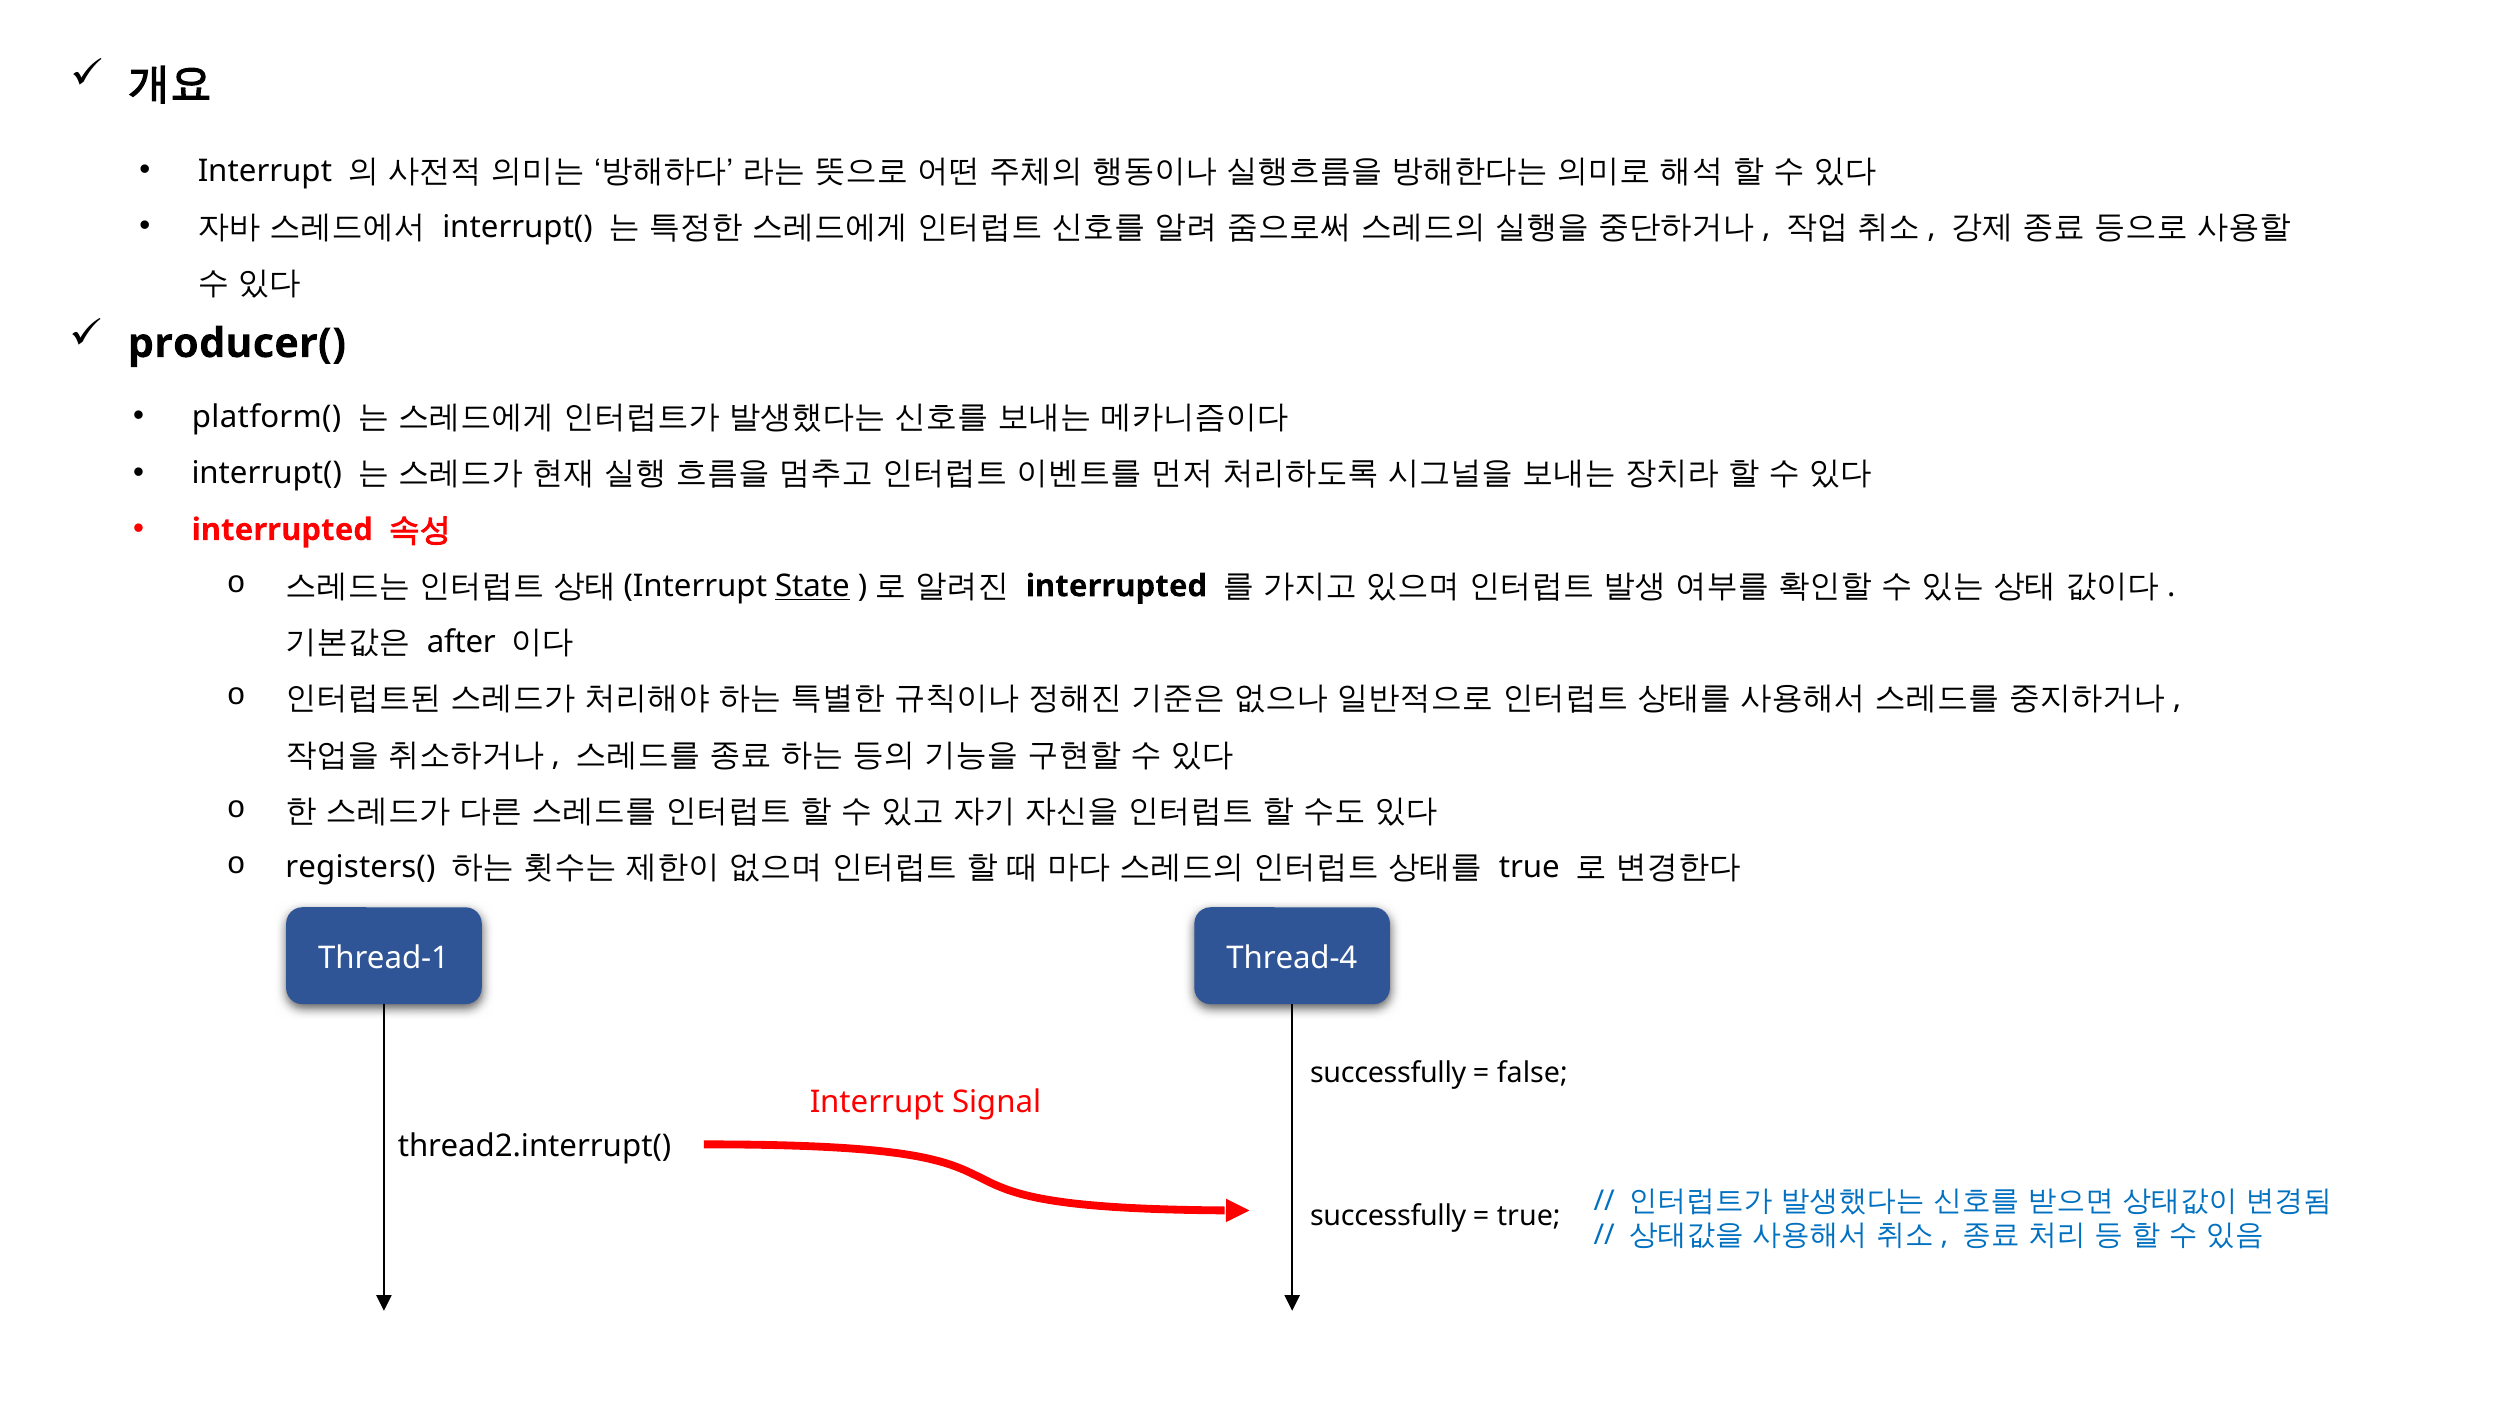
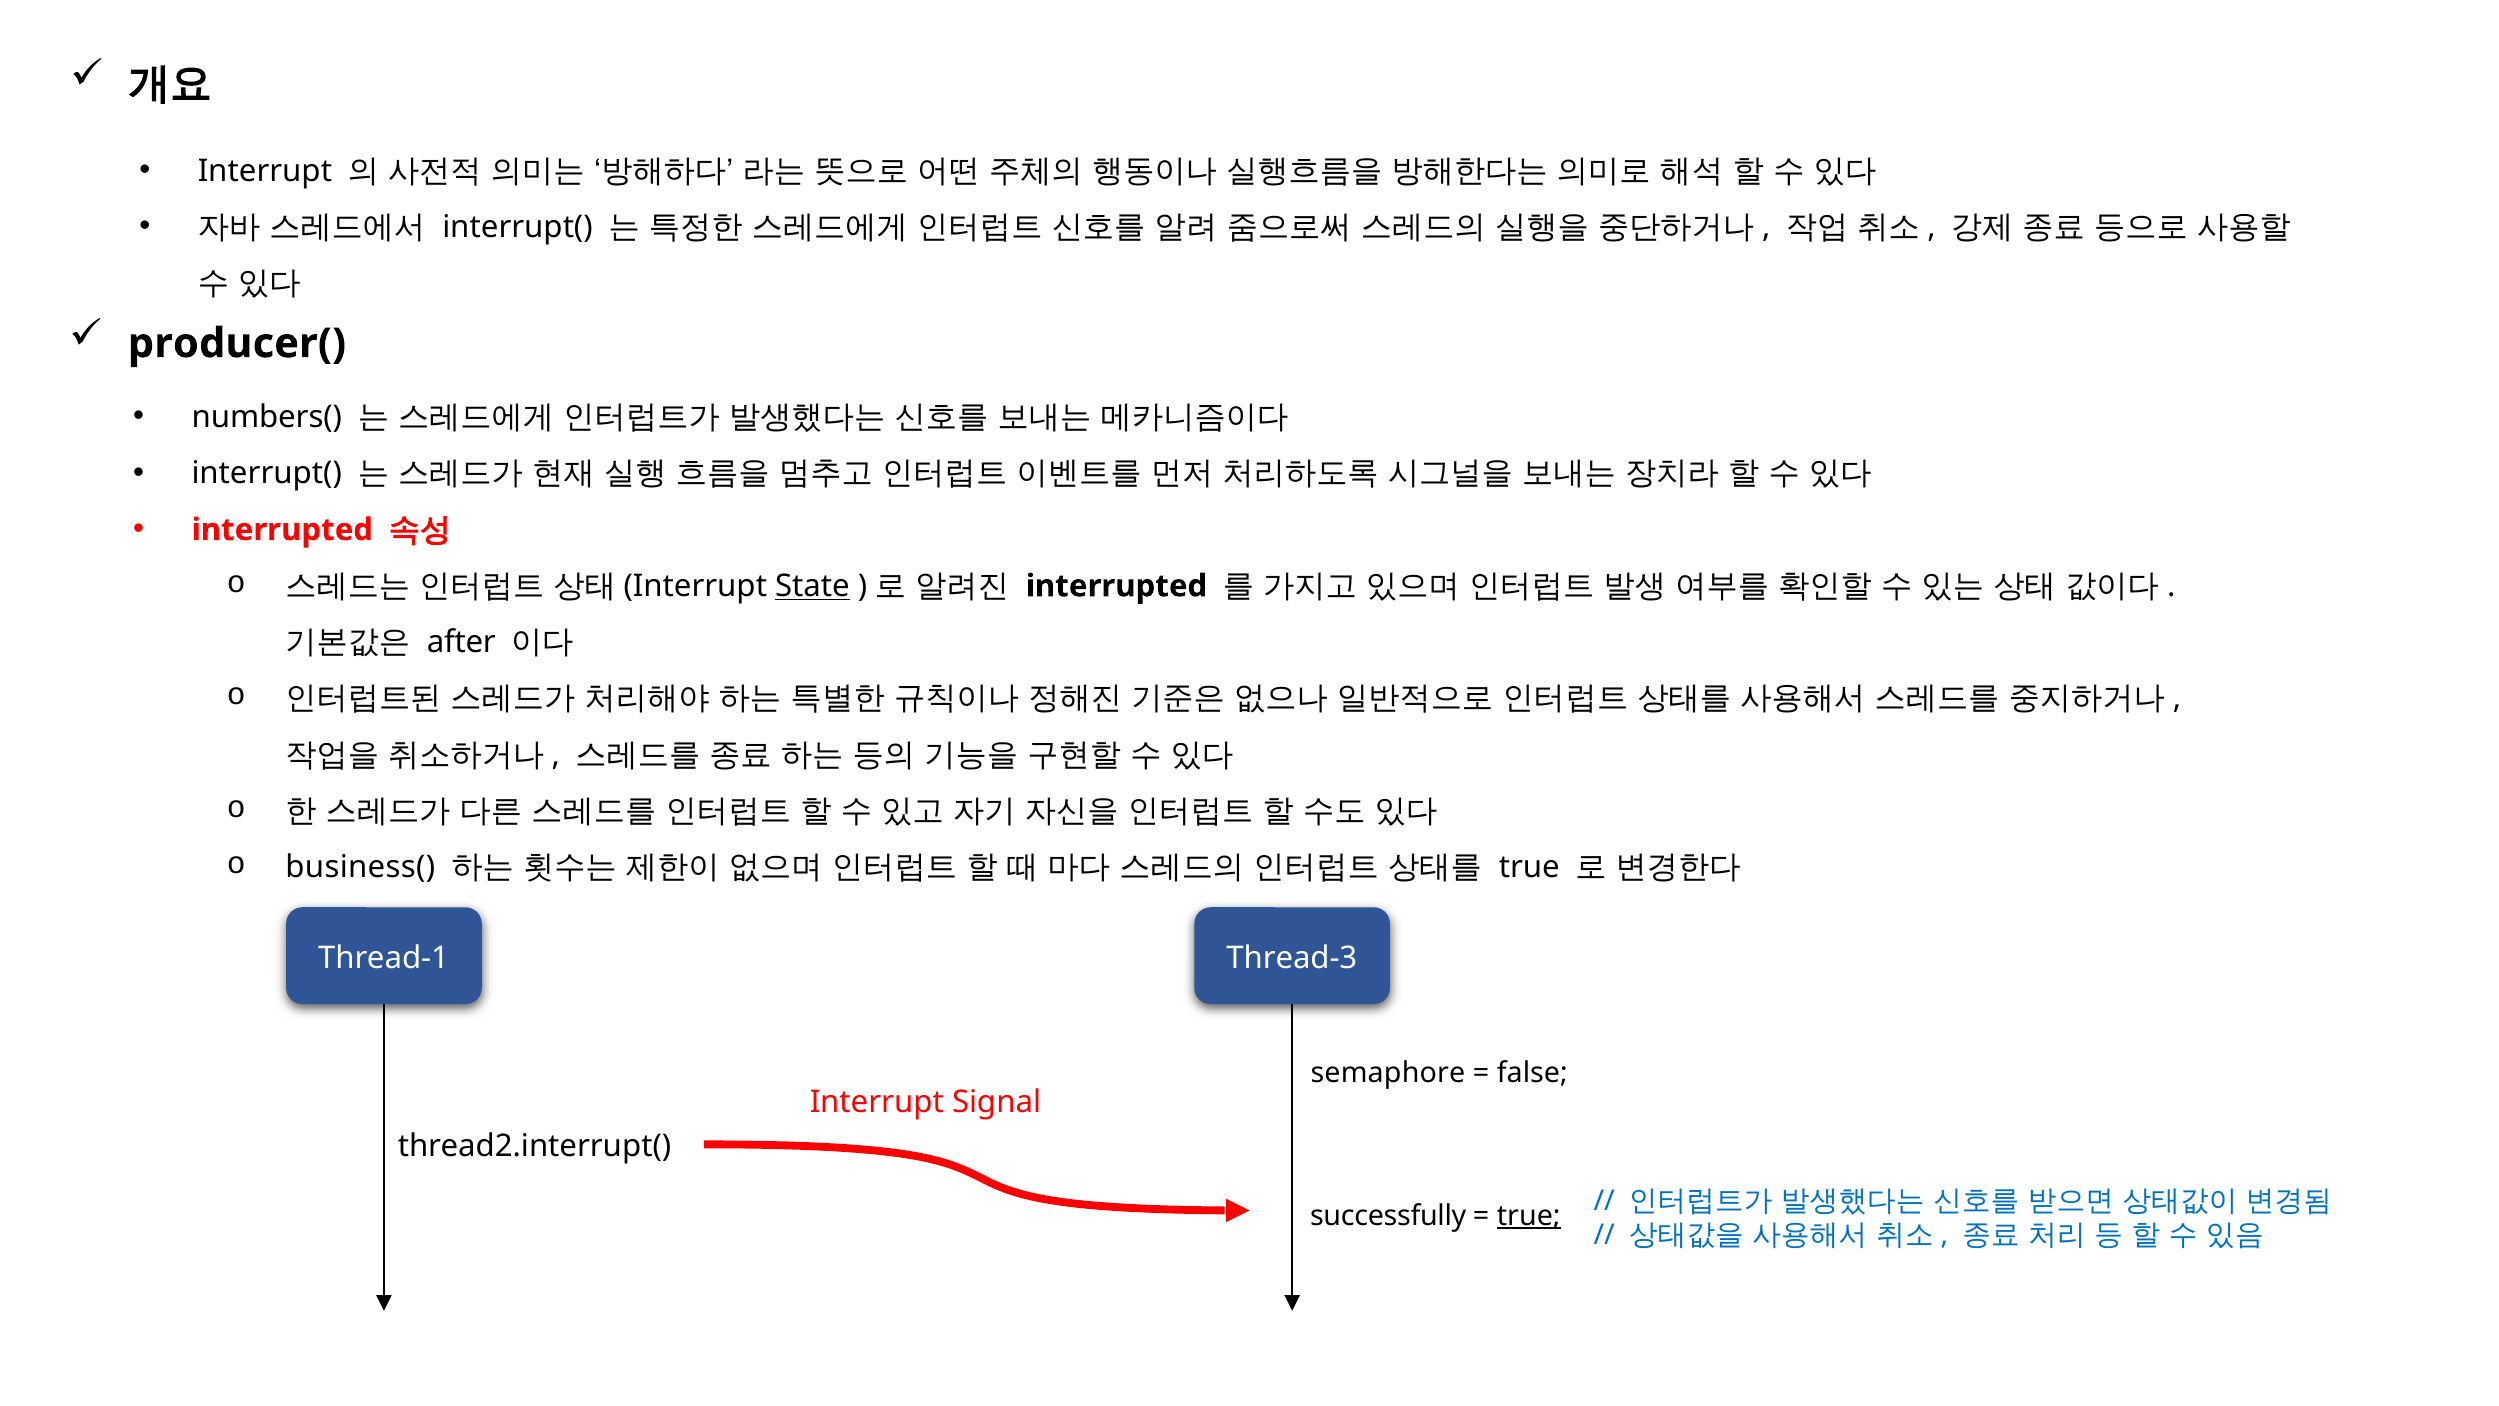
platform(: platform( -> numbers( (267, 417)
registers(: registers( -> business( (360, 867)
Thread-4: Thread-4 -> Thread-3 (1292, 958)
successfully: successfully -> semaphore (1388, 1073)
true underline: none -> present (1529, 1216)
